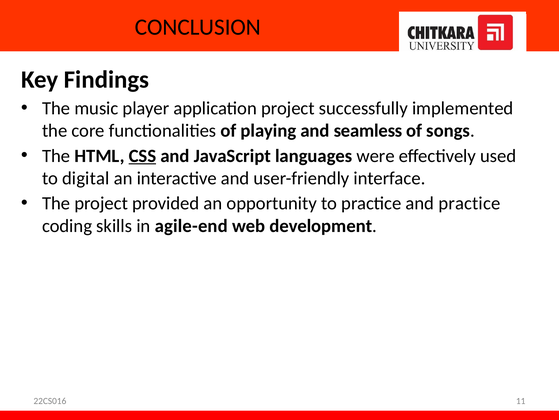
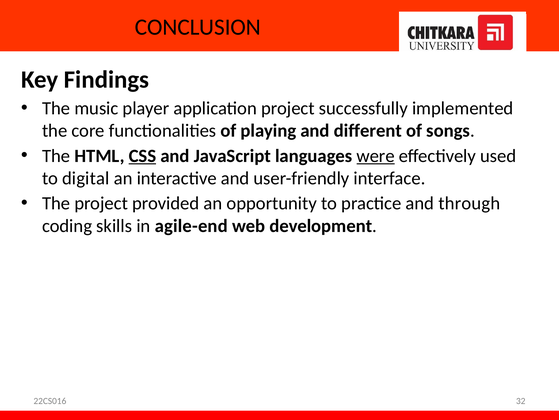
seamless: seamless -> different (368, 130)
were underline: none -> present (376, 156)
and practice: practice -> through (469, 203)
11: 11 -> 32 (521, 400)
